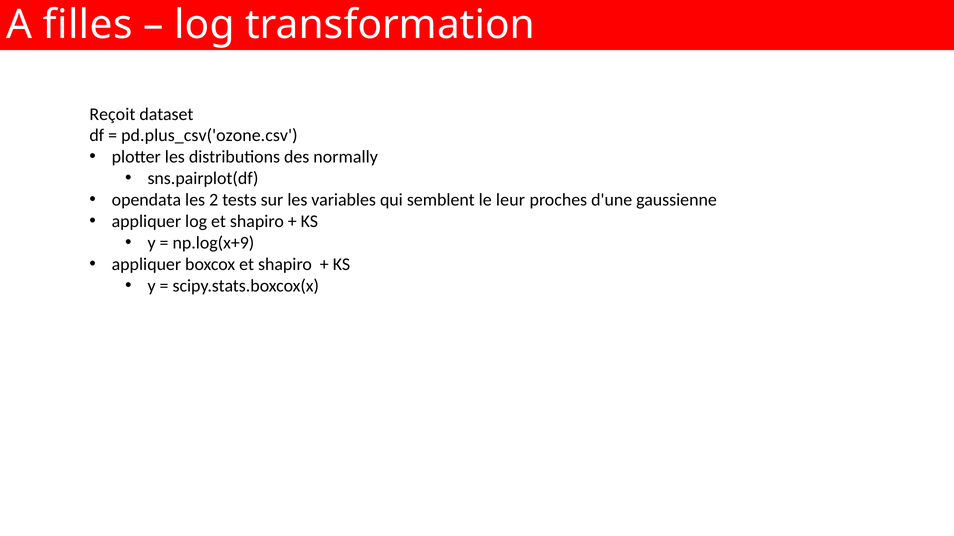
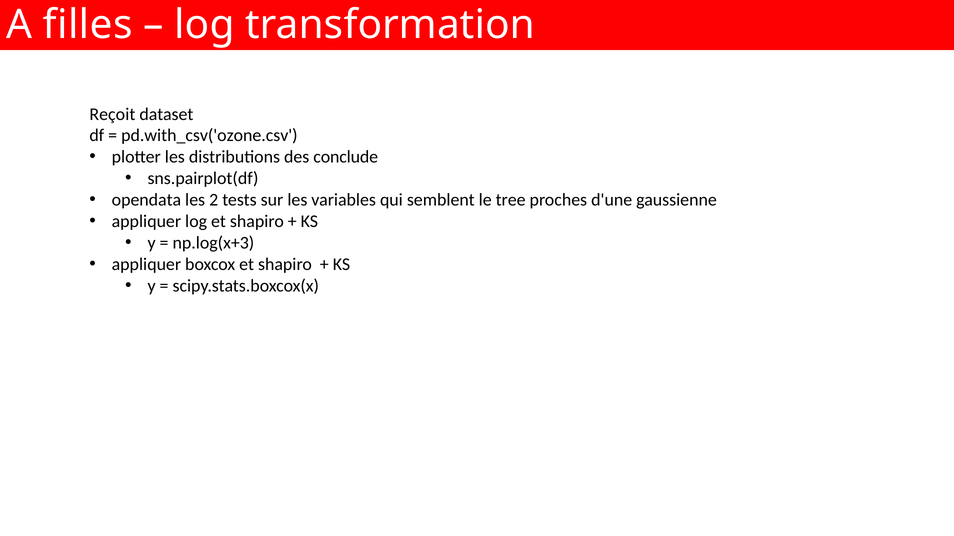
pd.plus_csv('ozone.csv: pd.plus_csv('ozone.csv -> pd.with_csv('ozone.csv (209, 136)
normally: normally -> conclude (346, 157)
leur: leur -> tree (511, 200)
np.log(x+9: np.log(x+9 -> np.log(x+3 (213, 243)
